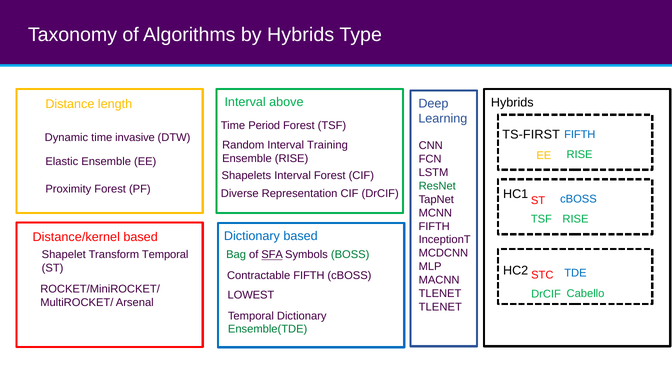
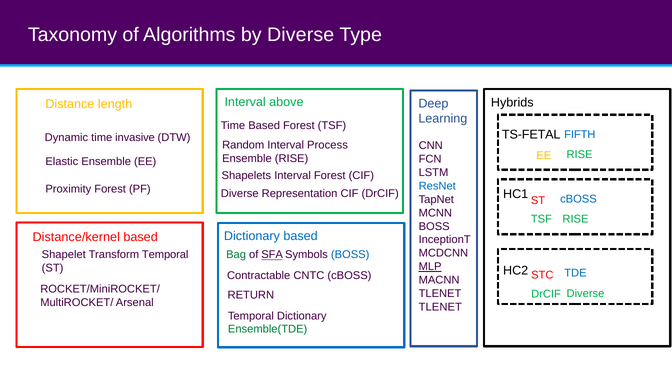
by Hybrids: Hybrids -> Diverse (301, 35)
Time Period: Period -> Based (264, 125)
TS-FIRST: TS-FIRST -> TS-FETAL (531, 134)
Training: Training -> Process (327, 145)
ResNet colour: green -> blue (437, 186)
FIFTH: FIFTH -> BOSS (434, 226)
BOSS colour: green -> blue (350, 255)
MLP underline: none -> present (430, 267)
Contractable FIFTH: FIFTH -> CNTC (309, 275)
Cabello: Cabello -> Diverse (585, 293)
LOWEST: LOWEST -> RETURN (251, 295)
